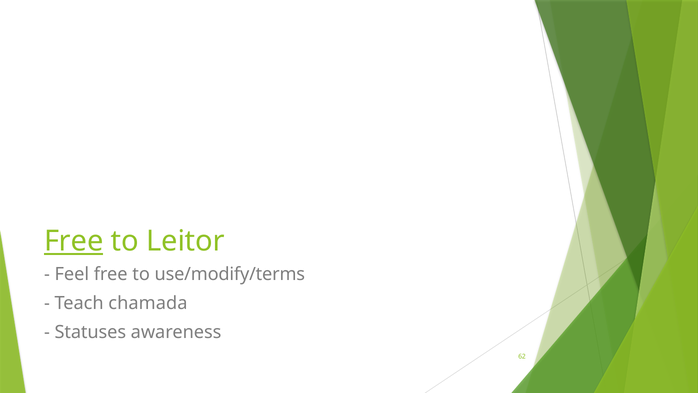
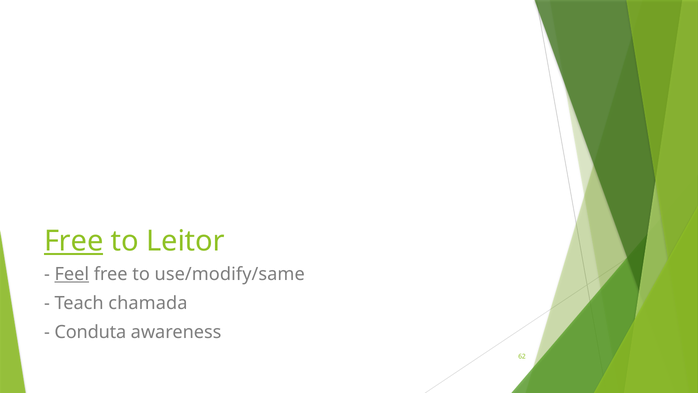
Feel underline: none -> present (72, 274)
use/modify/terms: use/modify/terms -> use/modify/same (230, 274)
Statuses: Statuses -> Conduta (90, 332)
